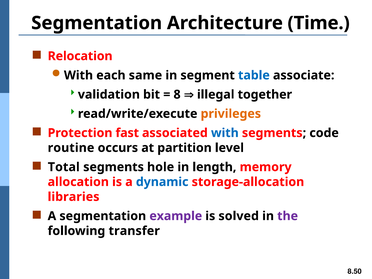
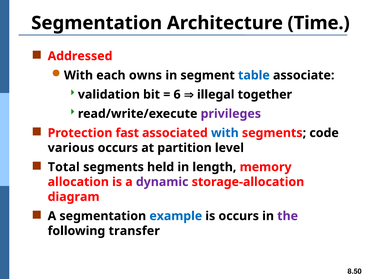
Relocation: Relocation -> Addressed (80, 56)
same: same -> owns (145, 75)
8: 8 -> 6 (177, 95)
privileges colour: orange -> purple (231, 114)
routine: routine -> various (71, 148)
hole: hole -> held (161, 167)
dynamic colour: blue -> purple (162, 182)
libraries: libraries -> diagram (74, 197)
example colour: purple -> blue (176, 216)
is solved: solved -> occurs (239, 216)
